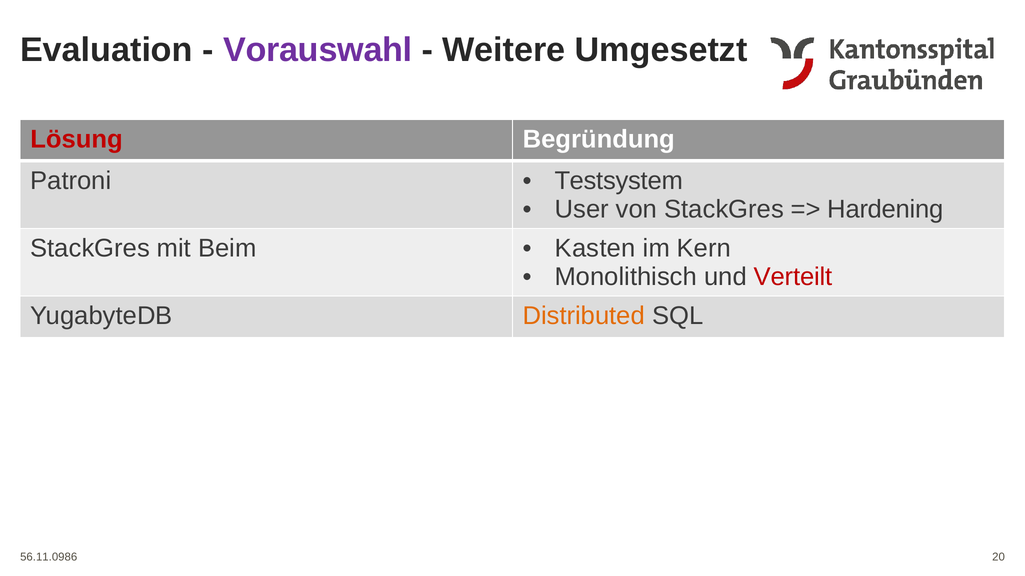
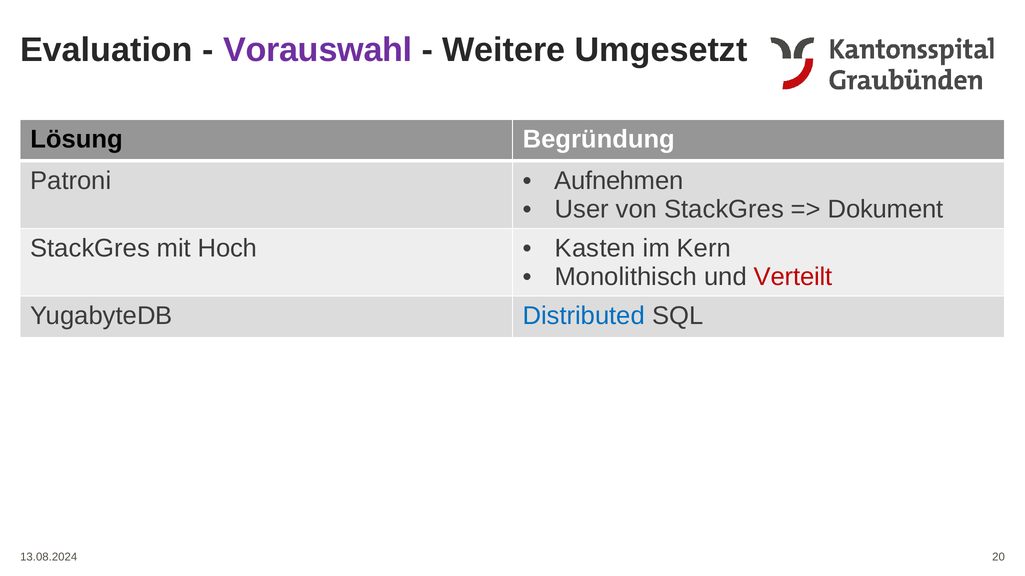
Lösung colour: red -> black (76, 139)
Testsystem: Testsystem -> Aufnehmen (619, 181)
Hardening: Hardening -> Dokument (886, 210)
Beim: Beim -> Hoch (227, 249)
Distributed colour: orange -> blue (584, 316)
56.11.0986: 56.11.0986 -> 13.08.2024 (49, 557)
